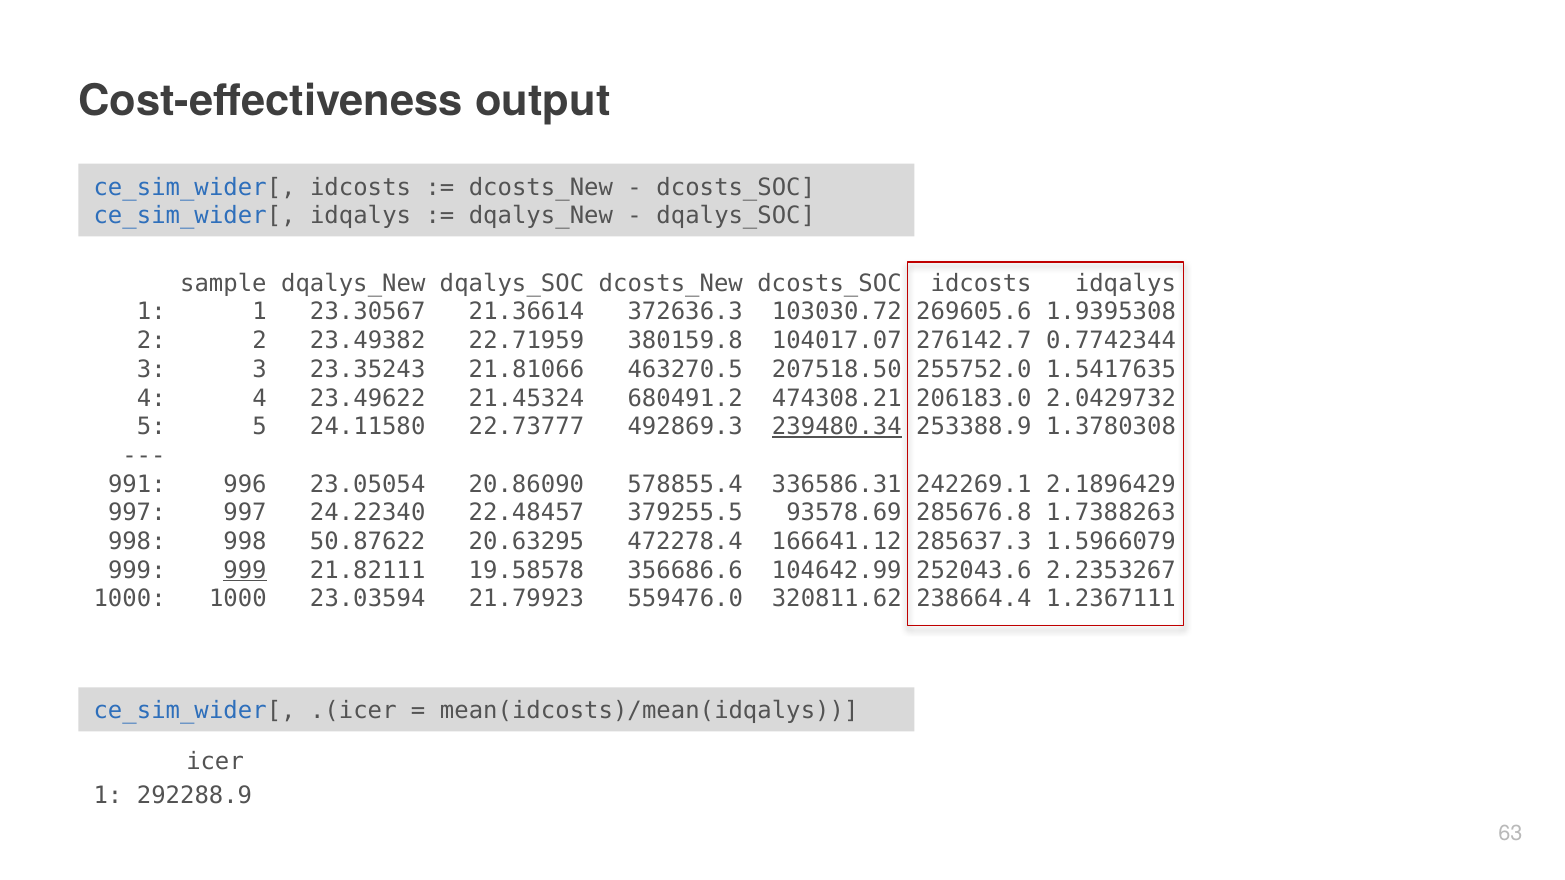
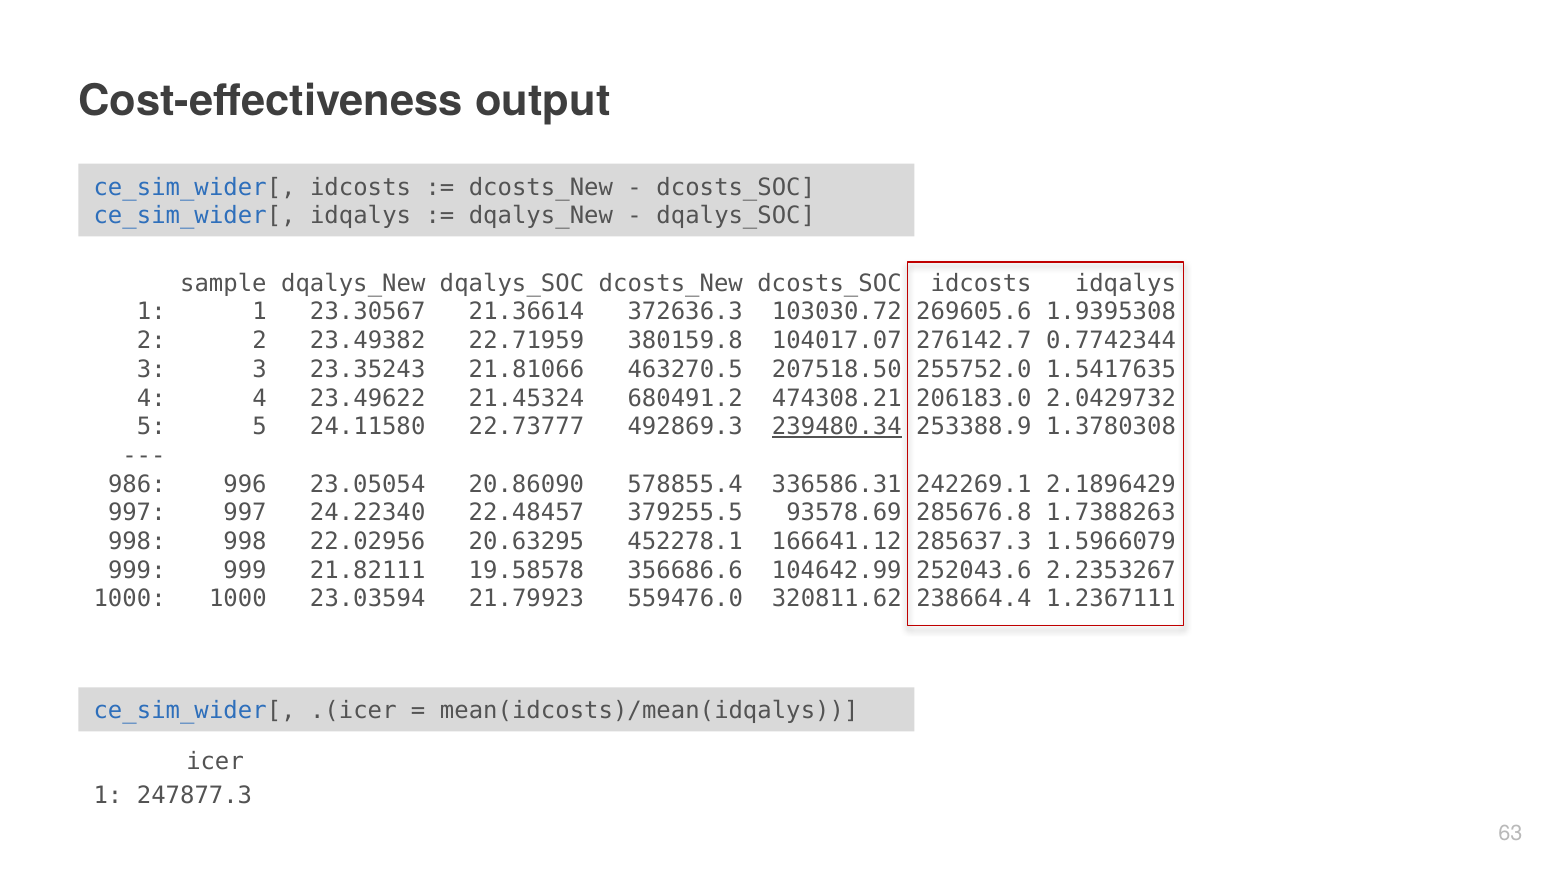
991: 991 -> 986 (137, 484)
50.87622: 50.87622 -> 22.02956 (368, 542)
472278.4: 472278.4 -> 452278.1 (685, 542)
999 underline: present -> none (245, 571)
292288.9: 292288.9 -> 247877.3 (195, 796)
